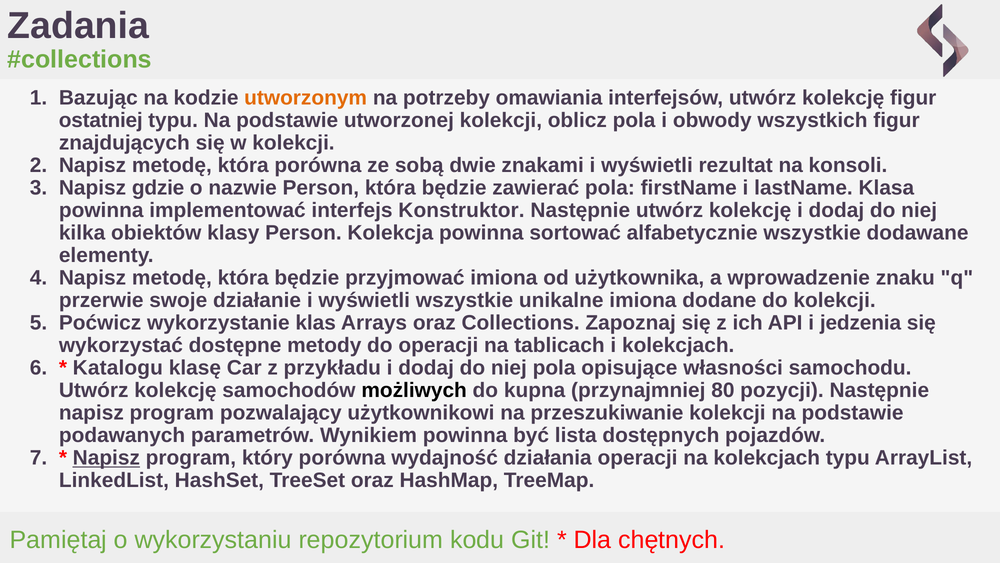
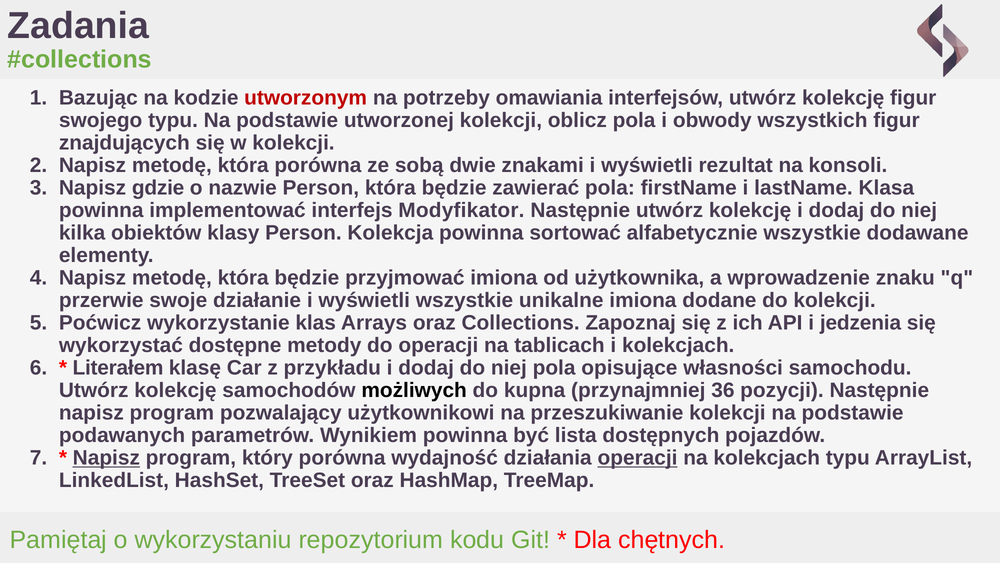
utworzonym colour: orange -> red (306, 98)
ostatniej: ostatniej -> swojego (101, 120)
Konstruktor: Konstruktor -> Modyfikator (461, 210)
Katalogu: Katalogu -> Literałem (118, 368)
80: 80 -> 36 (723, 390)
operacji underline: none -> present (638, 458)
